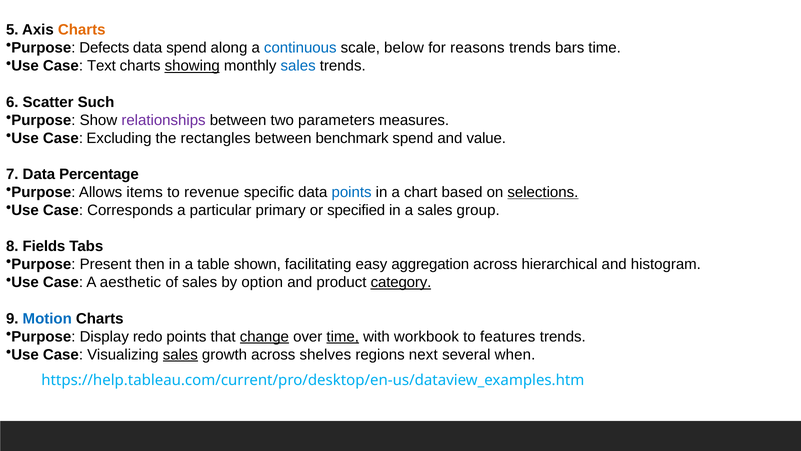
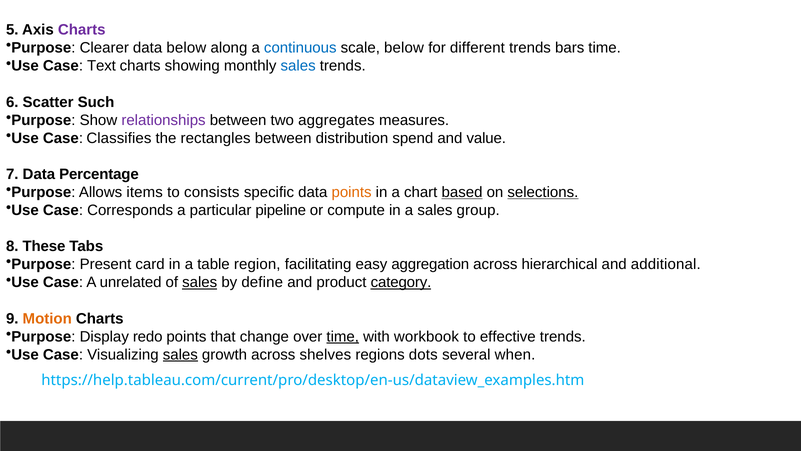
Charts colour: orange -> purple (82, 30)
Defects: Defects -> Clearer (104, 48)
data spend: spend -> below (186, 48)
reasons: reasons -> different (477, 48)
showing underline: present -> none (192, 66)
parameters: parameters -> aggregates (336, 120)
Excluding: Excluding -> Classifies (119, 138)
benchmark: benchmark -> distribution (352, 138)
revenue: revenue -> consists (212, 192)
points colour: blue -> orange (352, 192)
based underline: none -> present (462, 192)
primary: primary -> pipeline (281, 210)
specified: specified -> compute (356, 210)
Fields: Fields -> These (44, 246)
then: then -> card (150, 264)
shown: shown -> region (257, 264)
histogram: histogram -> additional (666, 264)
aesthetic: aesthetic -> unrelated (131, 282)
sales underline: none -> present (200, 282)
option: option -> define (262, 282)
Motion colour: blue -> orange (47, 318)
change underline: present -> none (264, 336)
features: features -> effective (508, 336)
next: next -> dots (423, 354)
